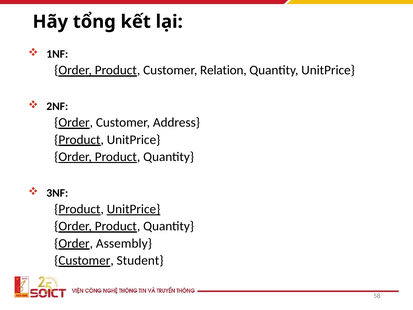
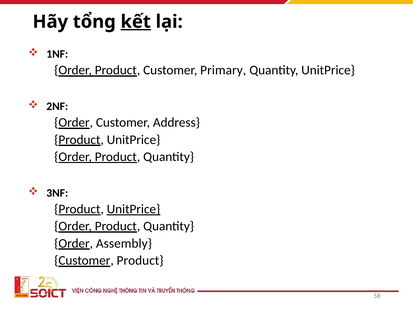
kết underline: none -> present (136, 22)
Relation: Relation -> Primary (223, 70)
Customer Student: Student -> Product (140, 260)
